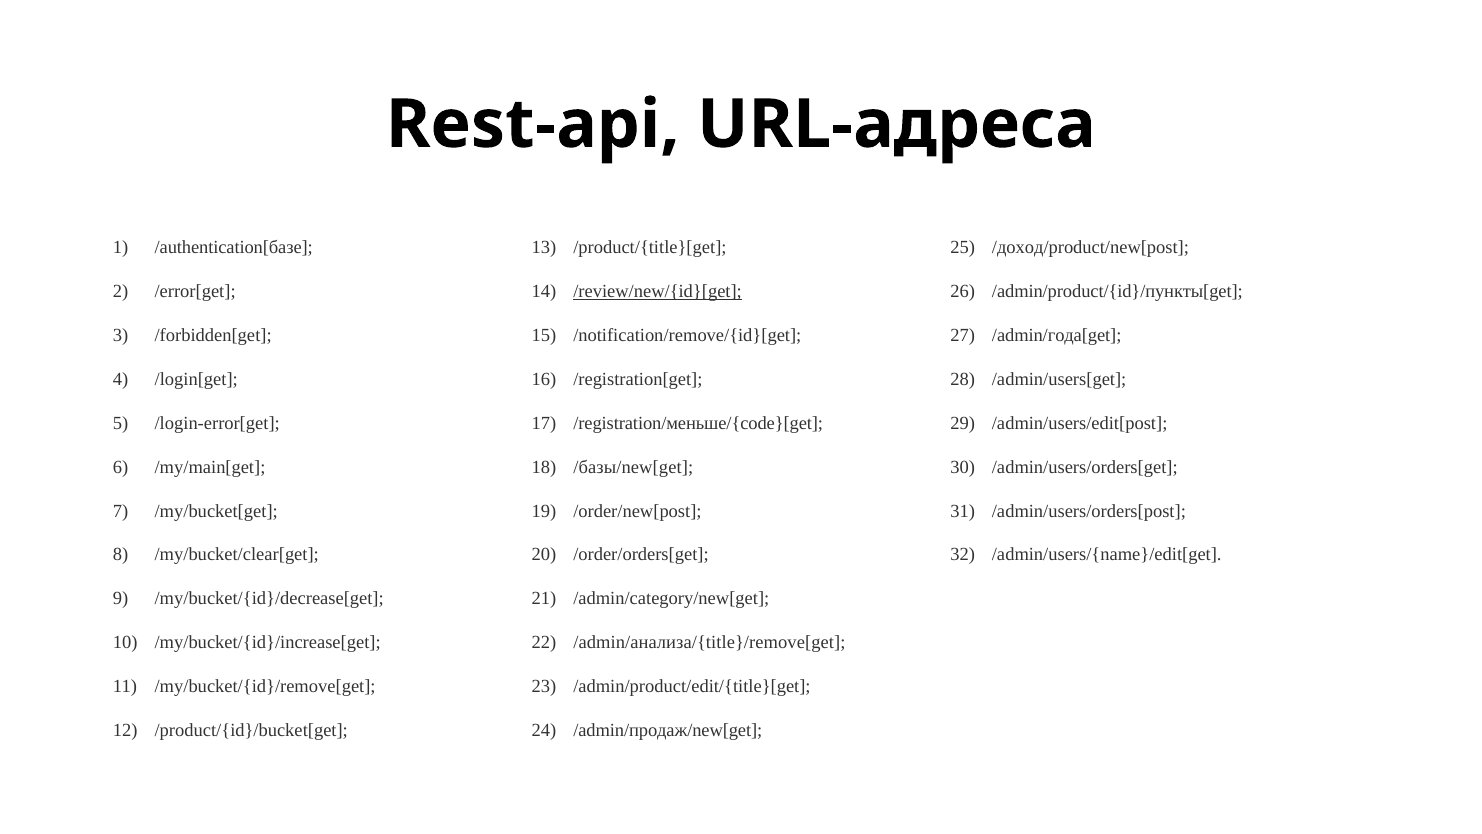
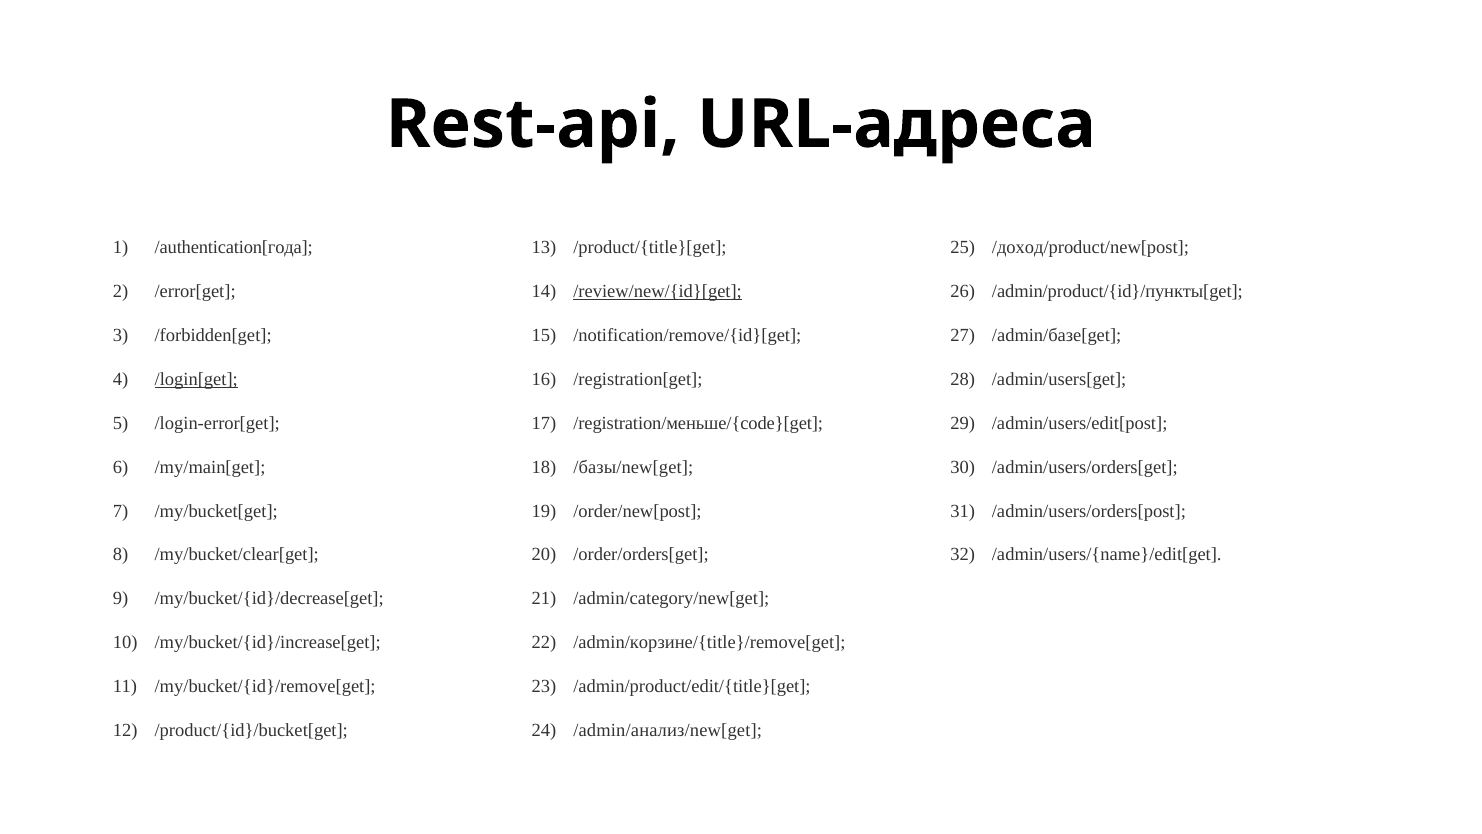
/authentication[базе: /authentication[базе -> /authentication[года (234, 248)
/admin/года[get: /admin/года[get -> /admin/базе[get (1057, 335)
/login[get underline: none -> present (196, 379)
/admin/анализа/{title}/remove[get: /admin/анализа/{title}/remove[get -> /admin/корзине/{title}/remove[get (709, 642)
/admin/продаж/new[get: /admin/продаж/new[get -> /admin/анализ/new[get (668, 730)
